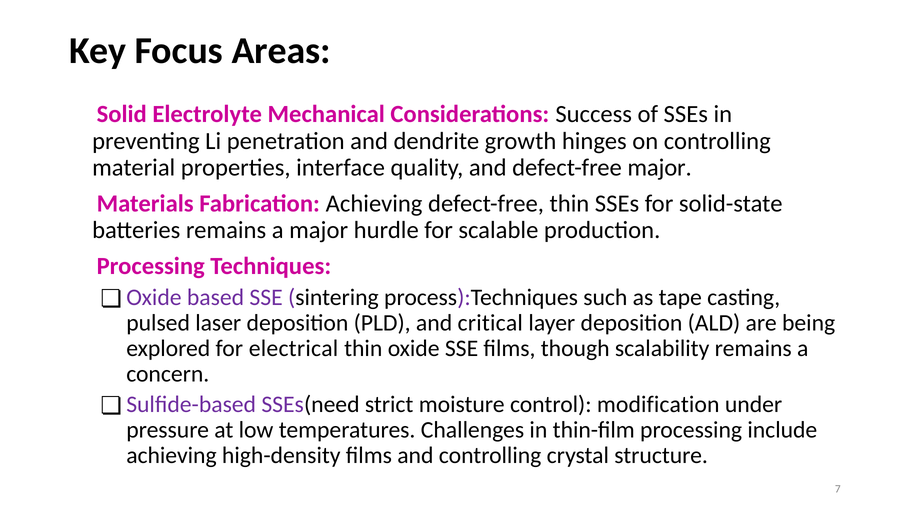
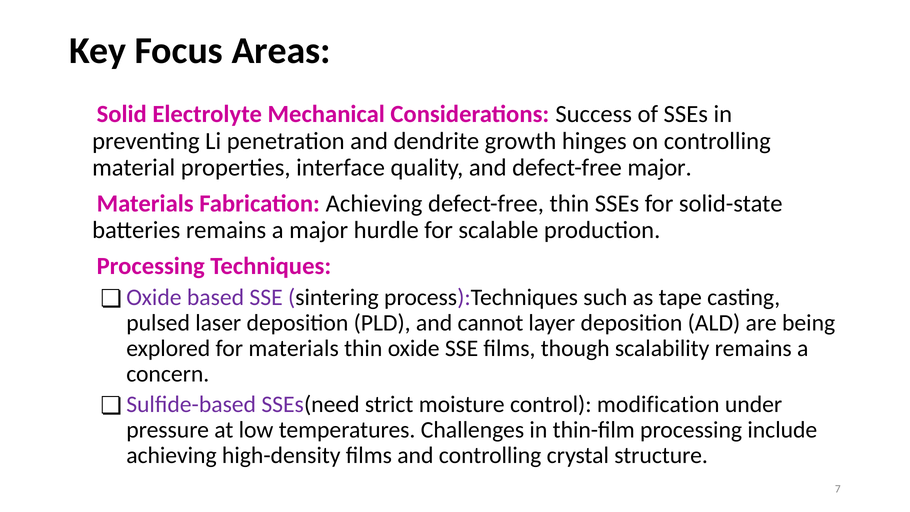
critical: critical -> cannot (490, 323)
electrical: electrical -> materials (294, 348)
